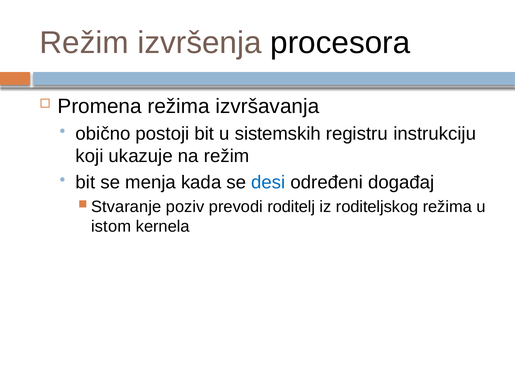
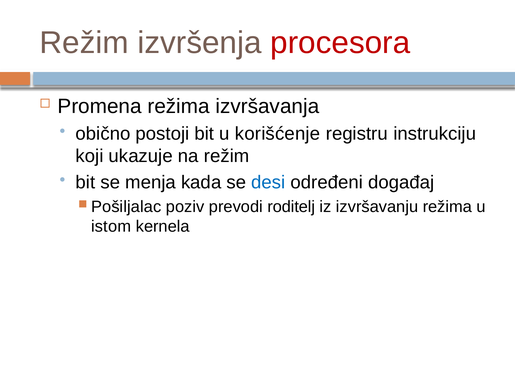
procesora colour: black -> red (340, 43)
sistemskih: sistemskih -> korišćenje (278, 134)
Stvaranje: Stvaranje -> Pošiljalac (126, 207)
roditeljskog: roditeljskog -> izvršavanju (377, 207)
